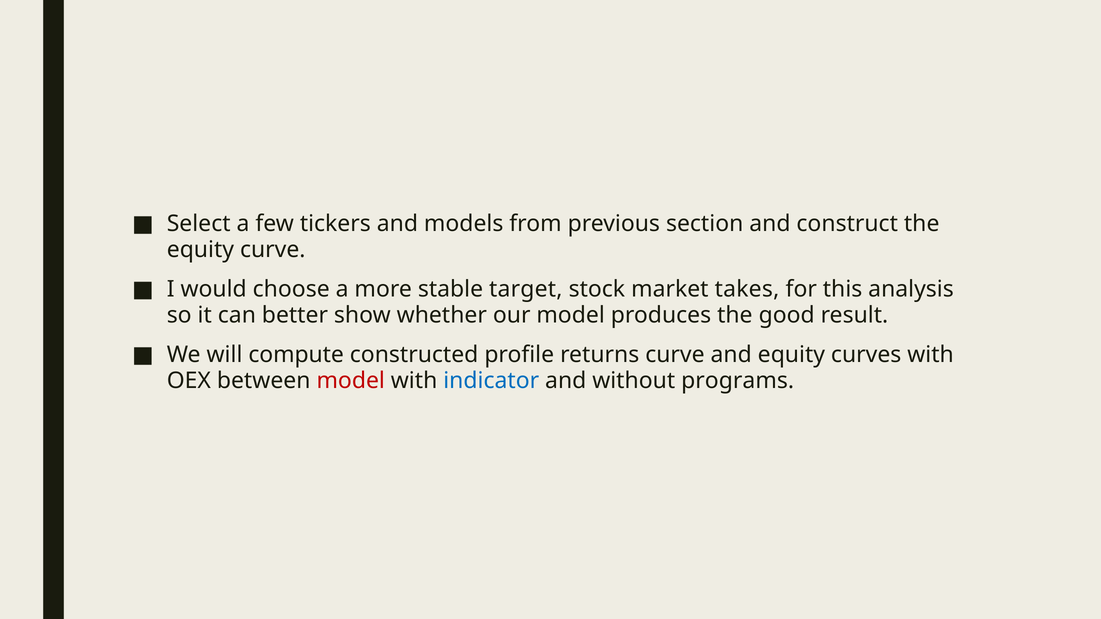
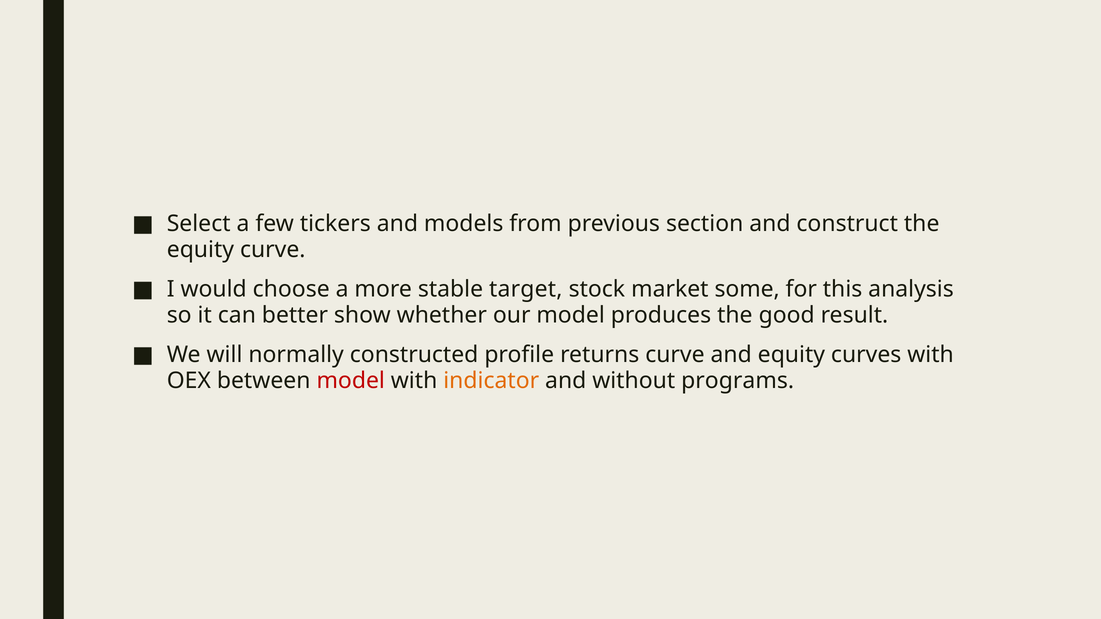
takes: takes -> some (747, 289)
compute: compute -> normally (296, 355)
indicator colour: blue -> orange (491, 381)
